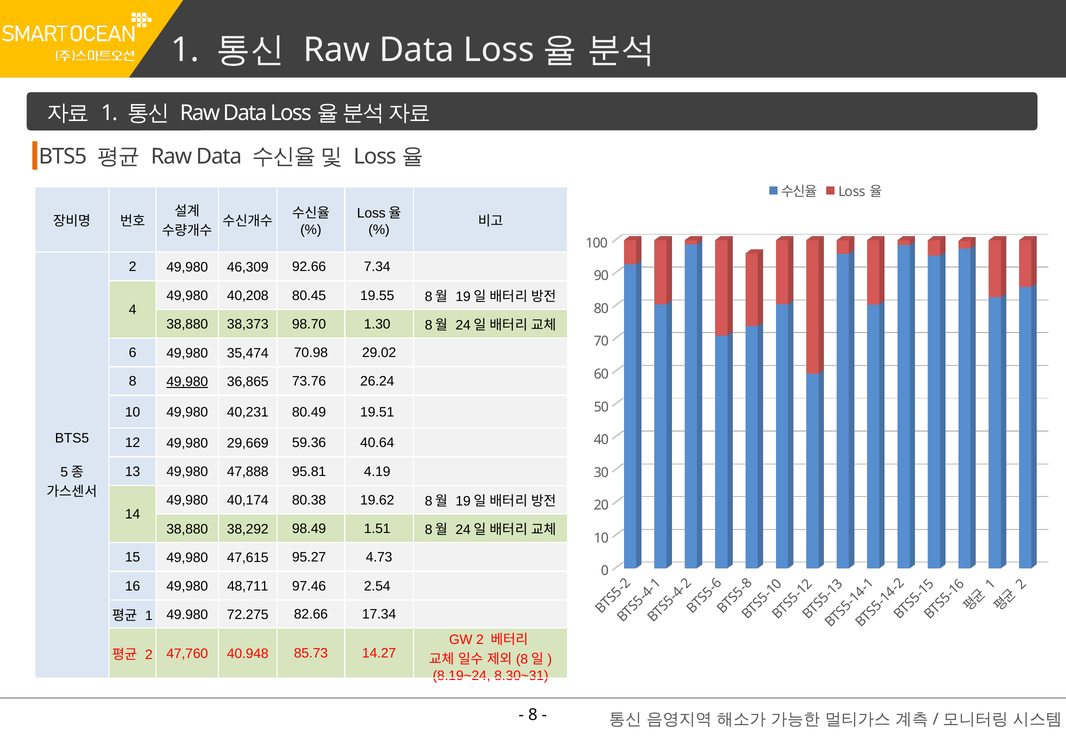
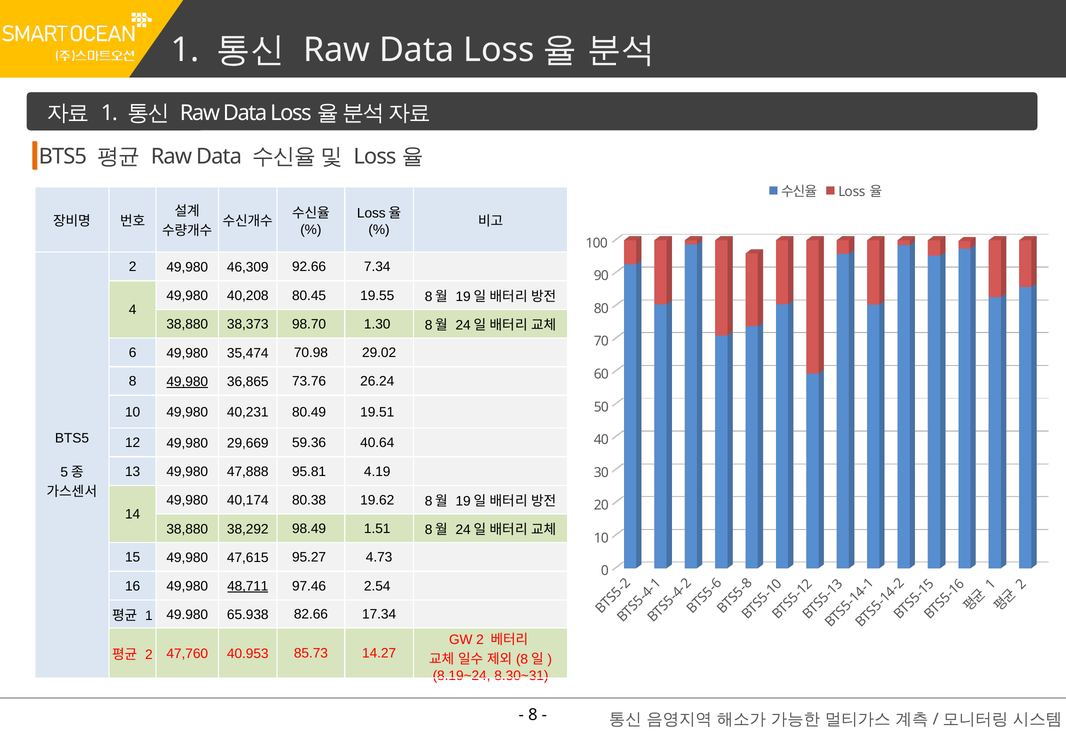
48,711 underline: none -> present (248, 586)
72.275: 72.275 -> 65.938 (248, 614)
40.948: 40.948 -> 40.953 (248, 653)
